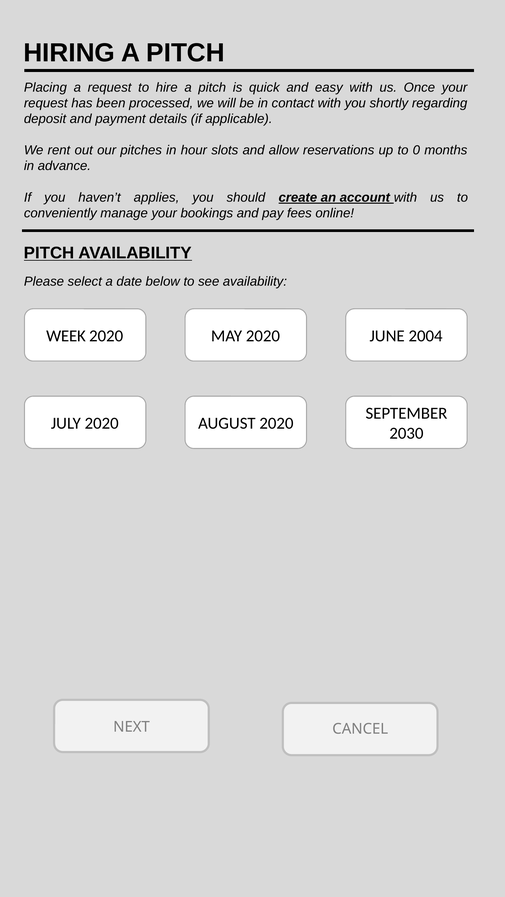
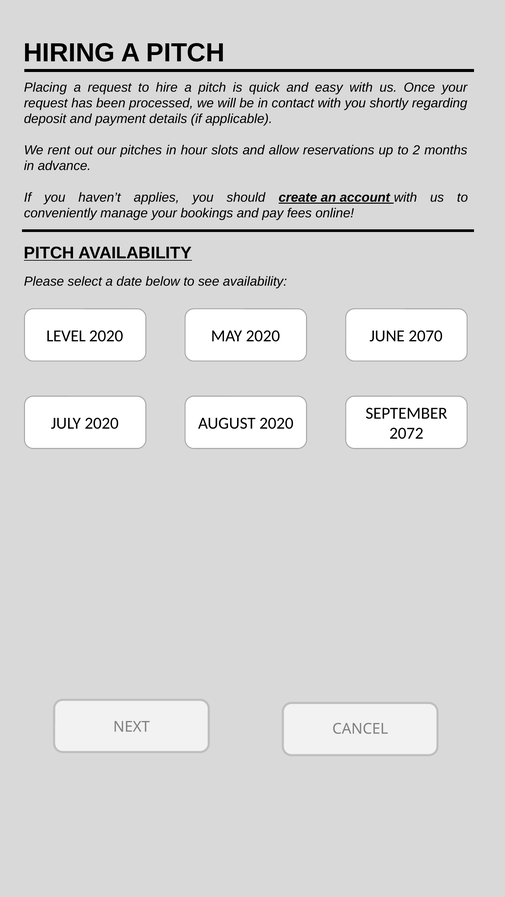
0: 0 -> 2 (416, 150)
WEEK: WEEK -> LEVEL (66, 336)
2004: 2004 -> 2070 (426, 336)
2030: 2030 -> 2072 (406, 434)
